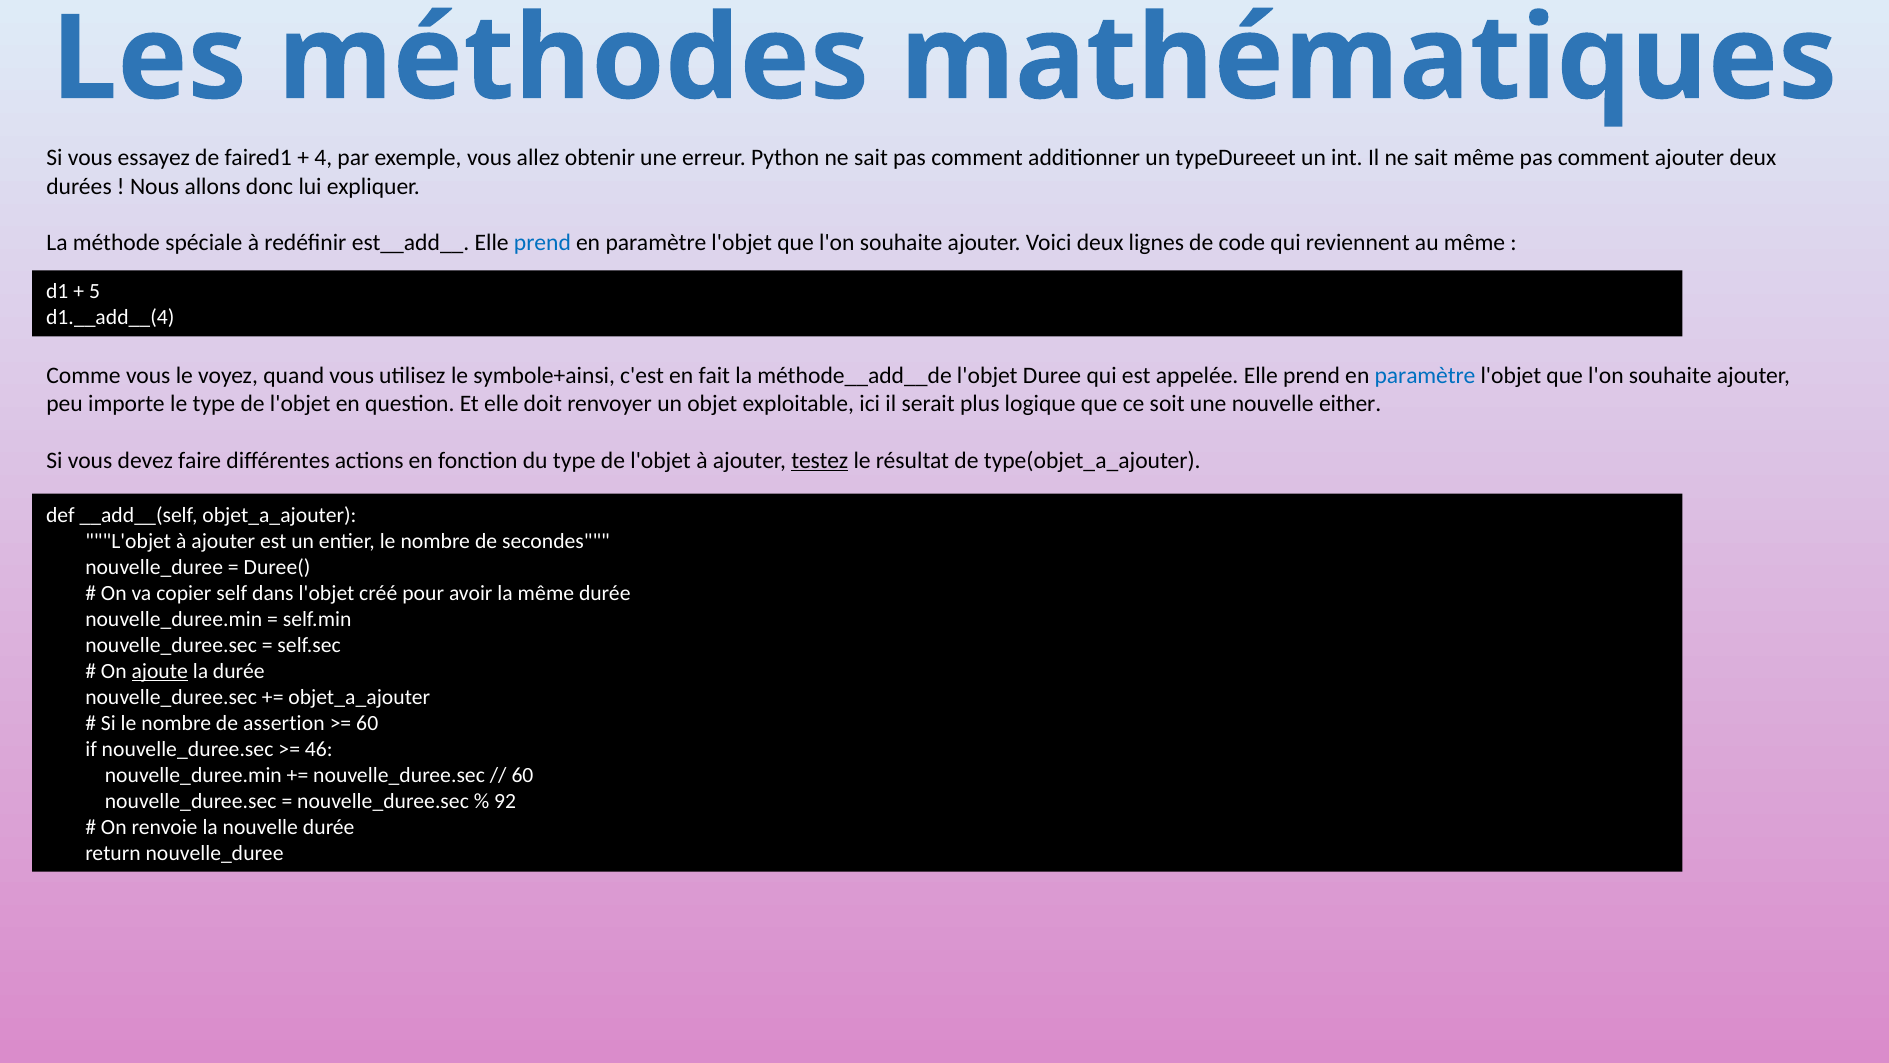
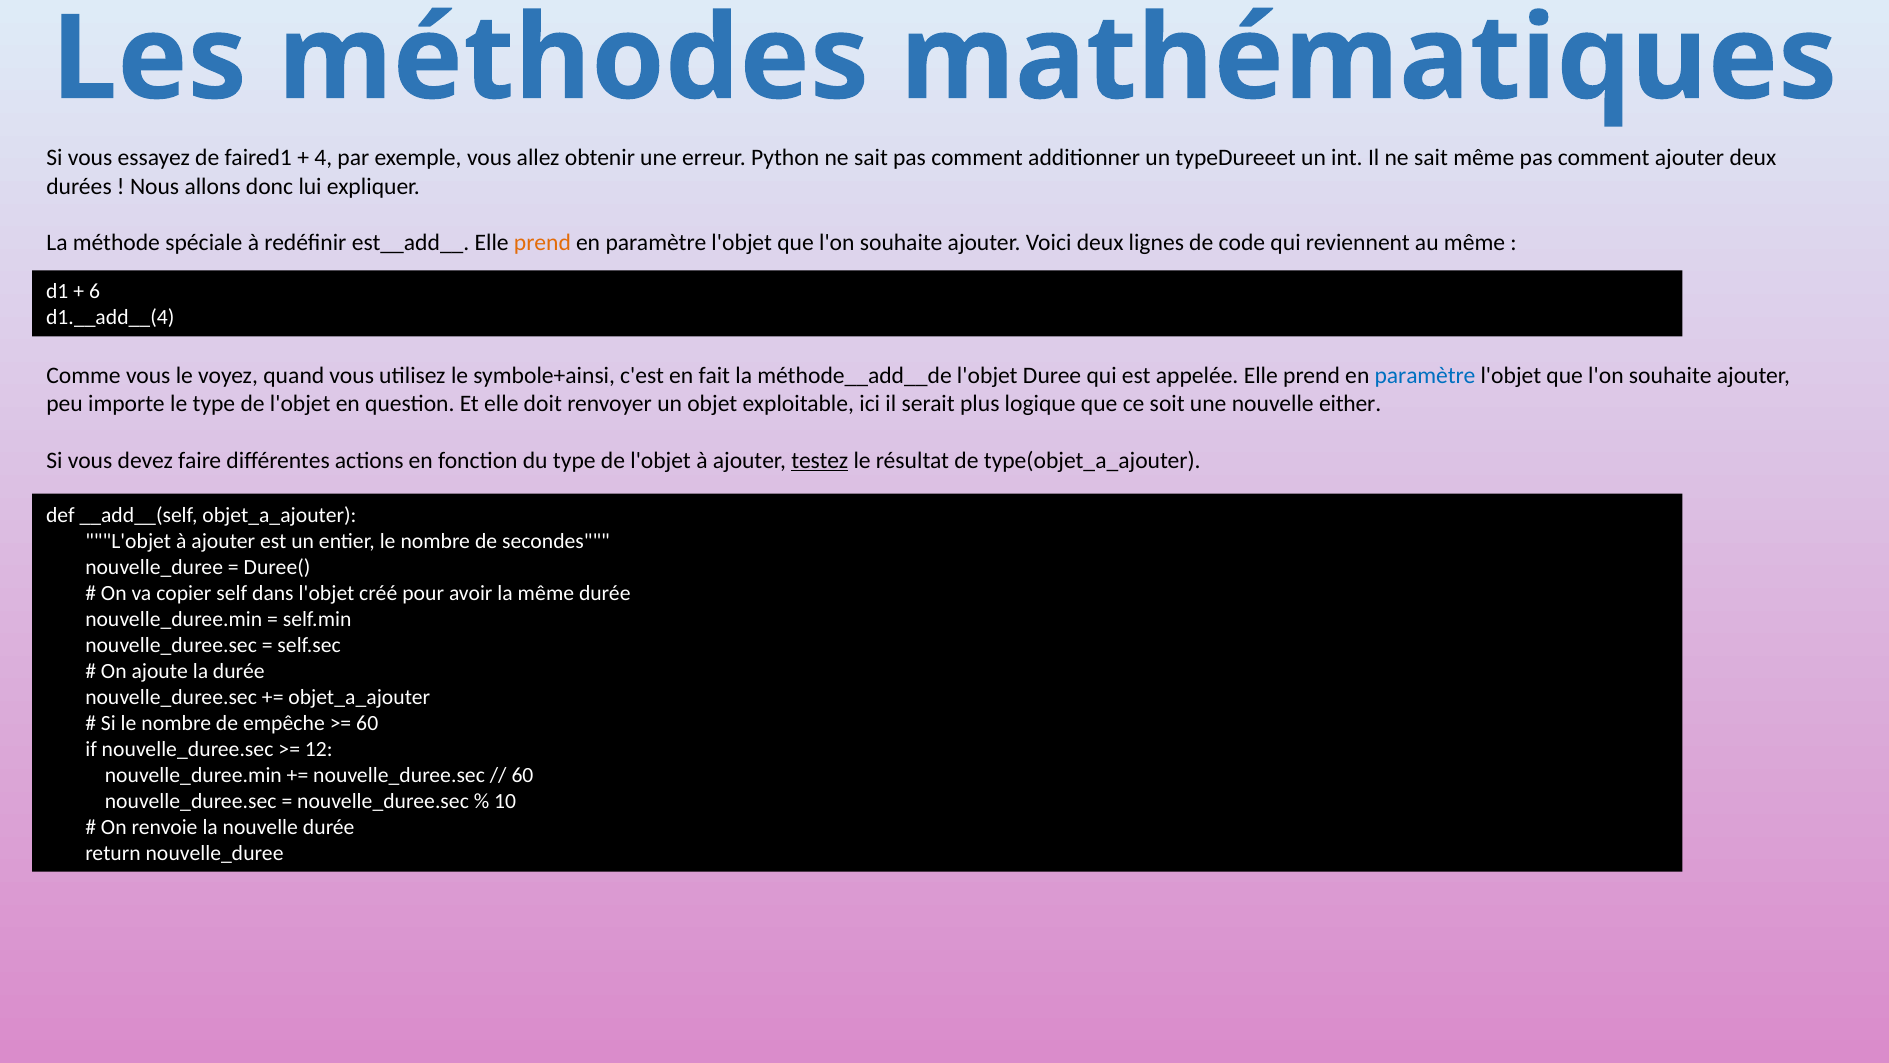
prend colour: blue -> orange (542, 243)
5: 5 -> 6 (94, 292)
ajoute underline: present -> none (160, 671)
assertion: assertion -> empêche (284, 723)
46: 46 -> 12 (319, 749)
92: 92 -> 10 (505, 801)
